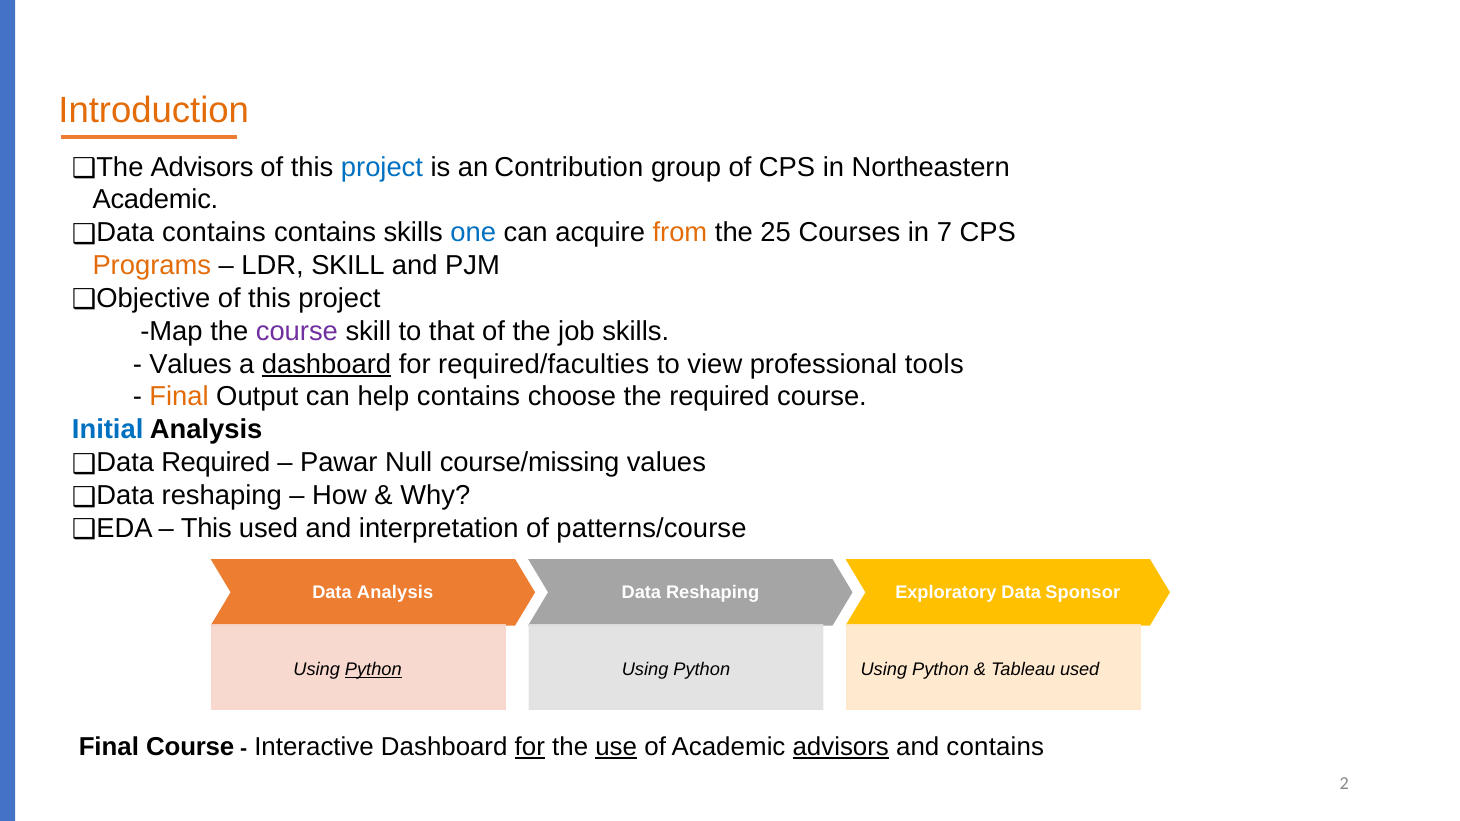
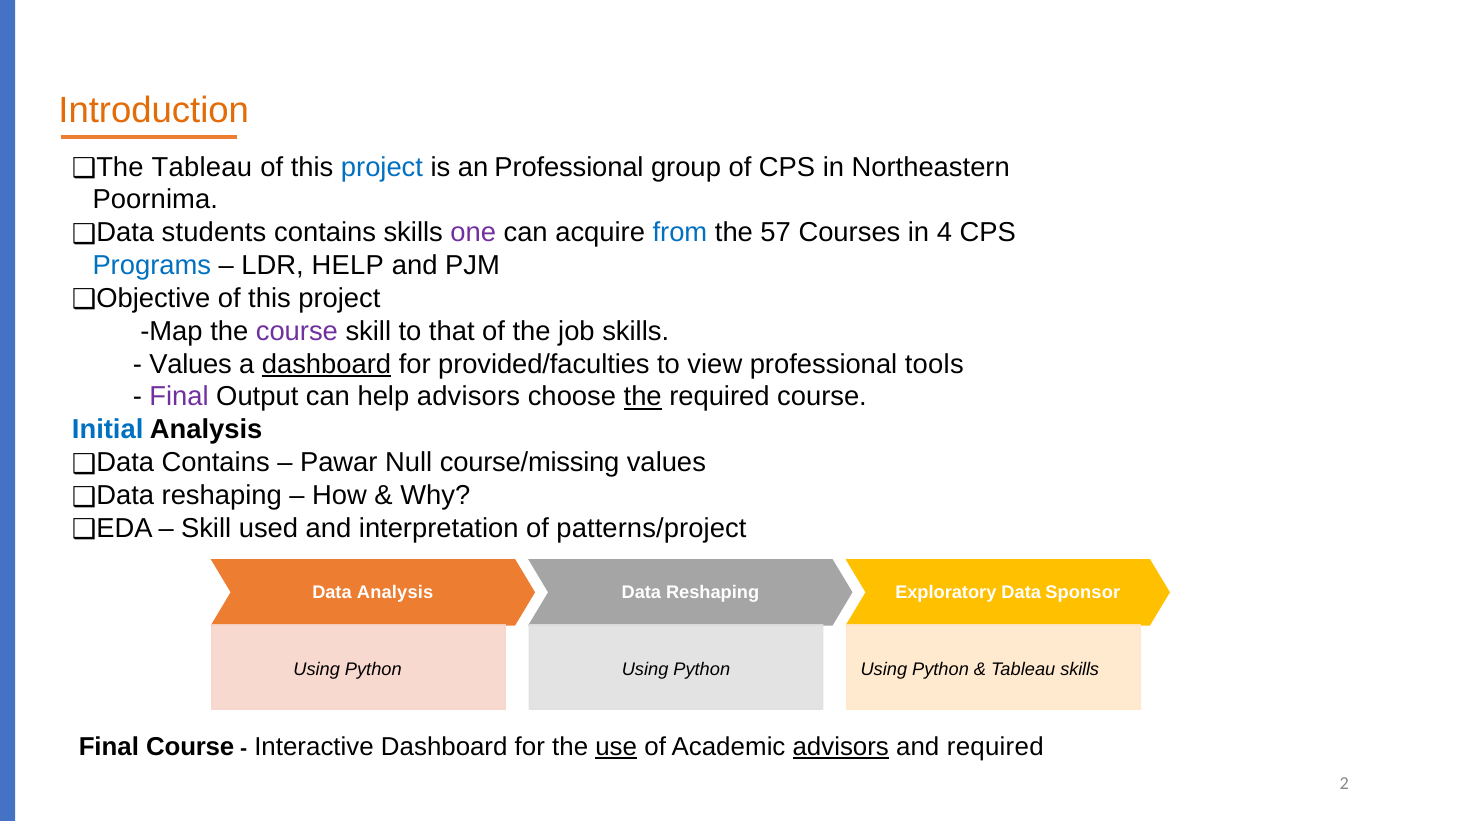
Advisors: Advisors -> Tableau (202, 167)
an Contribution: Contribution -> Professional (569, 167)
Academic: Academic -> Poornima (155, 200)
contains: contains -> students (214, 233)
one colour: blue -> purple (473, 233)
from colour: orange -> blue (680, 233)
25: 25 -> 57 (776, 233)
7: 7 -> 4 (944, 233)
Programs colour: orange -> blue (152, 266)
LDR SKILL: SKILL -> HELP (348, 266)
required/faculties: required/faculties -> provided/faculties (544, 364)
Final colour: orange -> purple (179, 397)
help contains: contains -> advisors (469, 397)
the underline: none -> present (643, 397)
Required: Required -> Contains (216, 463)
This: This -> Skill (206, 528)
patterns/course: patterns/course -> patterns/project (651, 528)
Python underline: present -> none (373, 670)
Tableau used: used -> skills (1080, 670)
for underline: present -> none (530, 747)
and contains: contains -> required (995, 747)
